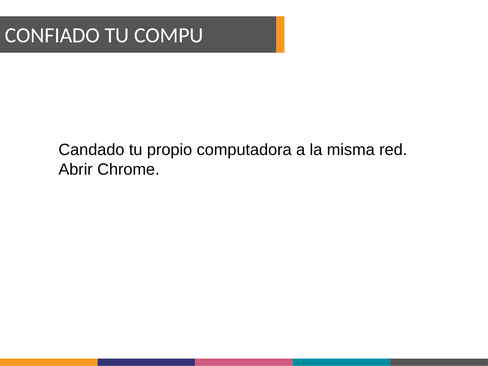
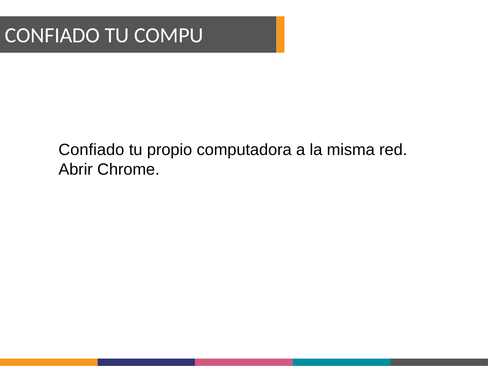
Candado: Candado -> Confiado (91, 150)
